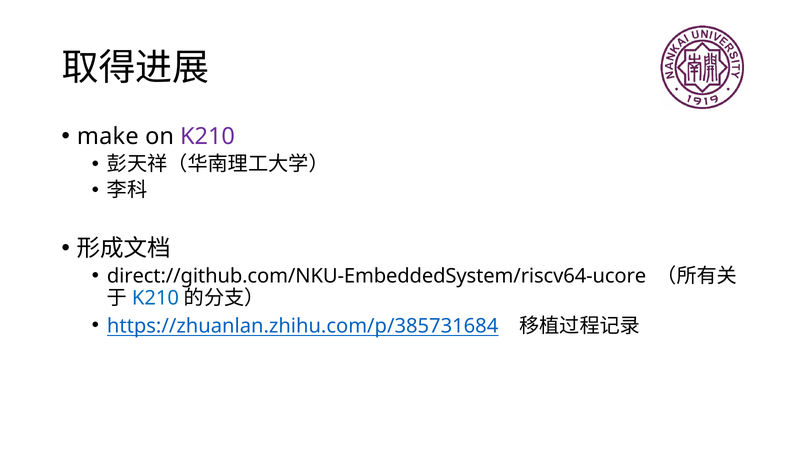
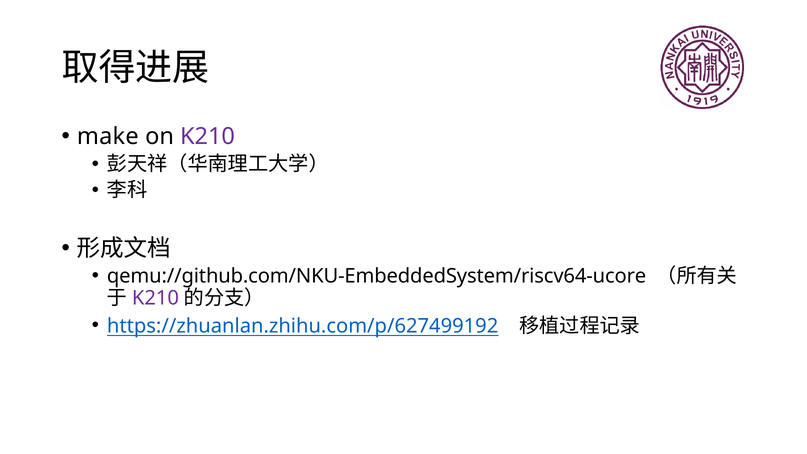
direct://github.com/NKU-EmbeddedSystem/riscv64-ucore: direct://github.com/NKU-EmbeddedSystem/riscv64-ucore -> qemu://github.com/NKU-EmbeddedSystem/riscv64-ucore (377, 276)
K210 colour: blue -> purple (155, 298)
https://zhuanlan.zhihu.com/p/385731684: https://zhuanlan.zhihu.com/p/385731684 -> https://zhuanlan.zhihu.com/p/627499192 (303, 326)
